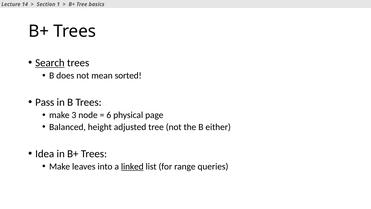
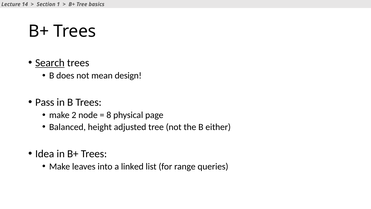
sorted: sorted -> design (128, 75)
3: 3 -> 2 (74, 115)
6: 6 -> 8 (109, 115)
linked underline: present -> none (132, 166)
